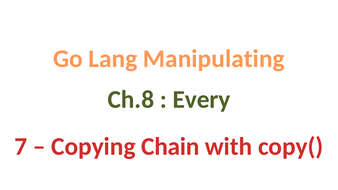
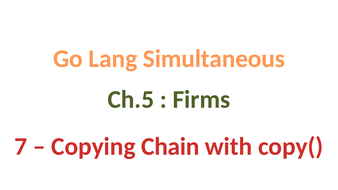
Manipulating: Manipulating -> Simultaneous (214, 59)
Ch.8: Ch.8 -> Ch.5 (131, 100)
Every: Every -> Firms (201, 100)
